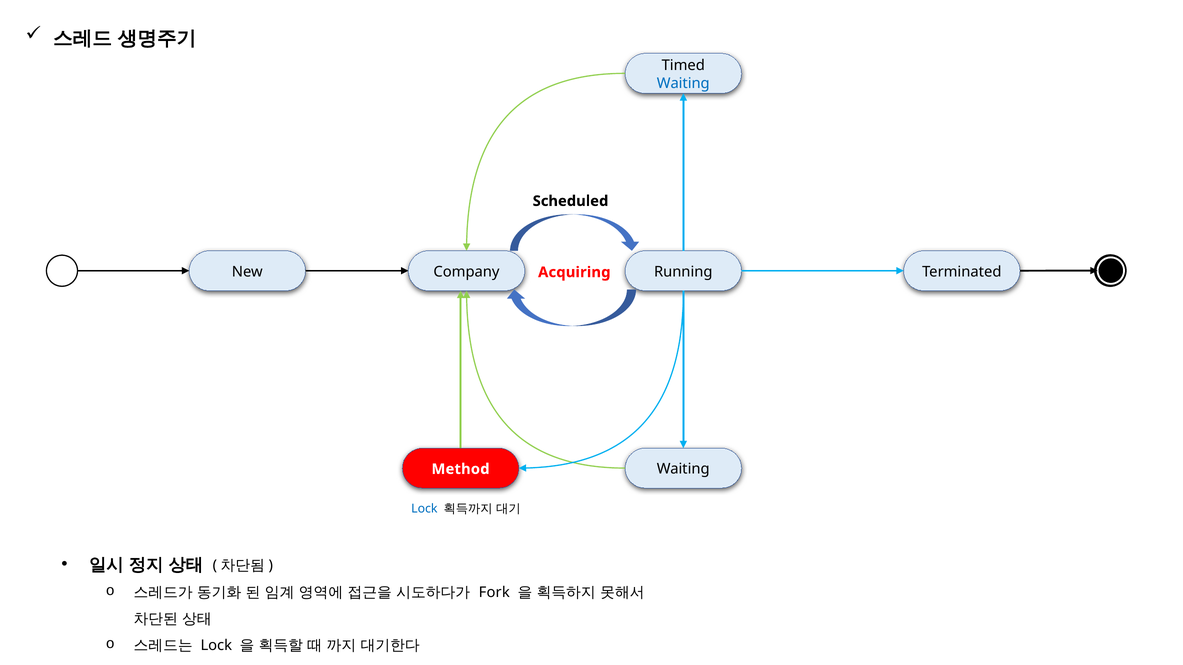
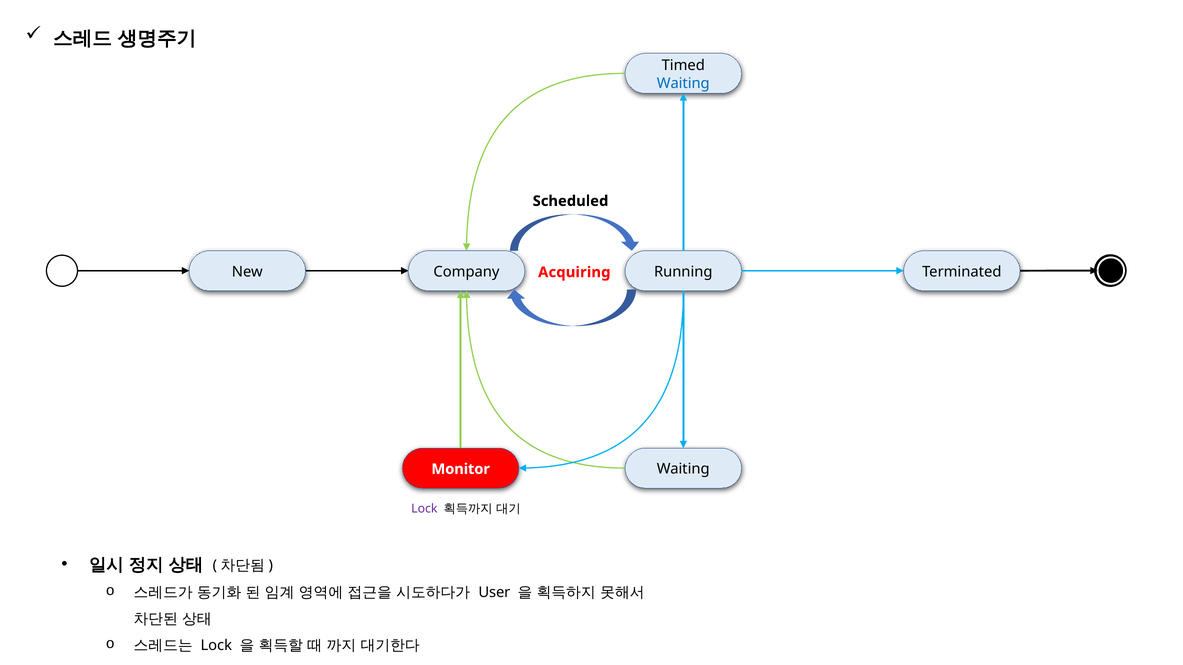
Method: Method -> Monitor (461, 469)
Lock colour: blue -> purple (424, 509)
Fork: Fork -> User (494, 593)
